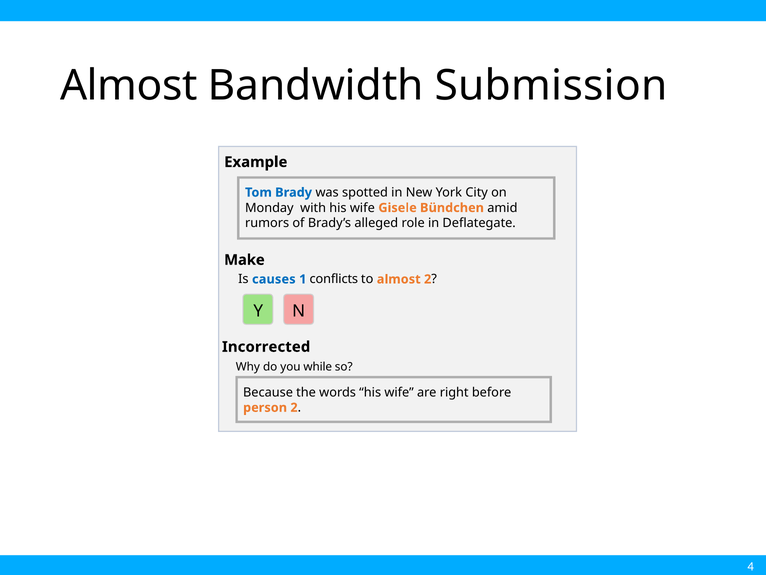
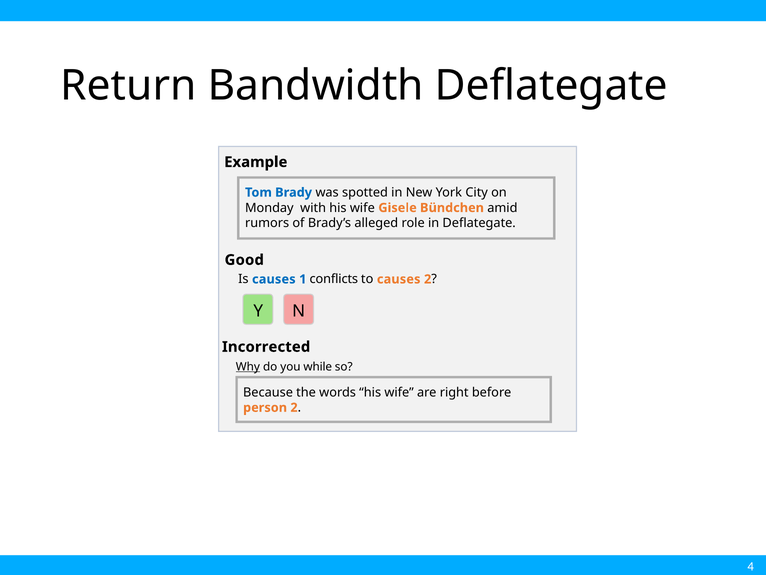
Almost: Almost -> Return (128, 86)
Bandwidth Submission: Submission -> Deflategate (551, 86)
Make: Make -> Good (244, 260)
to almost: almost -> causes (399, 279)
Why underline: none -> present (248, 366)
